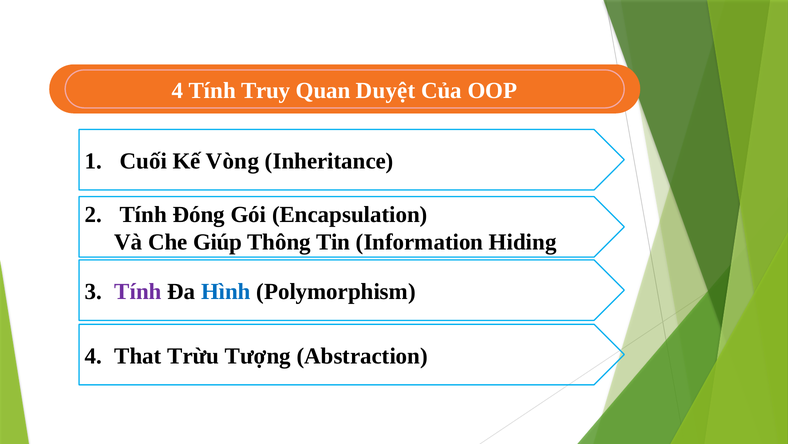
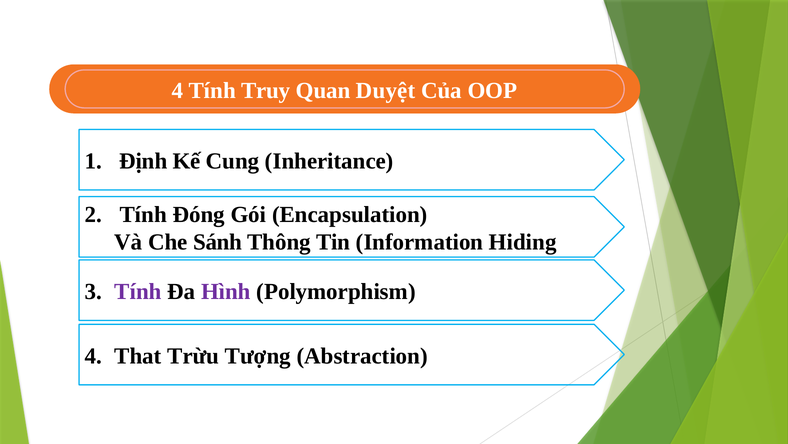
Cuối: Cuối -> Định (143, 161)
Vòng: Vòng -> Cung (233, 161)
Giúp: Giúp -> Sánh (218, 242)
Hình colour: blue -> purple (226, 291)
